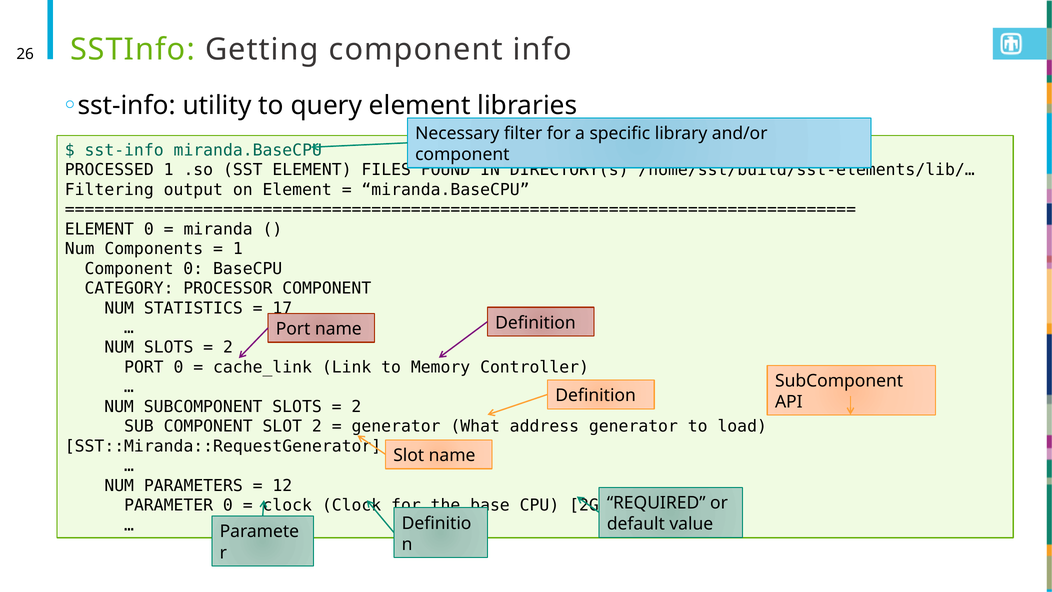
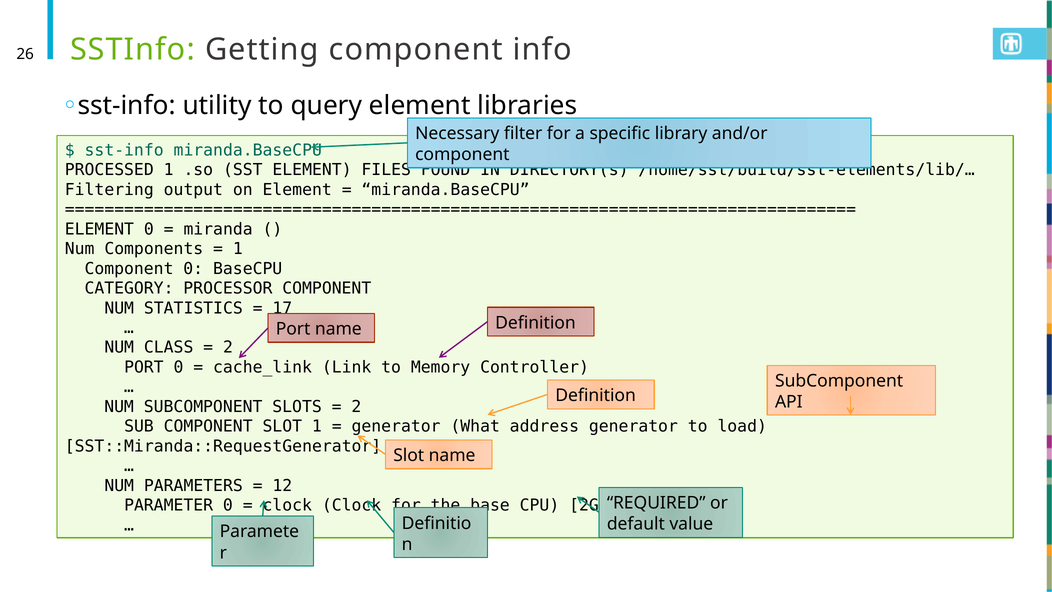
NUM SLOTS: SLOTS -> CLASS (169, 347)
SLOT 2: 2 -> 1 (317, 426)
